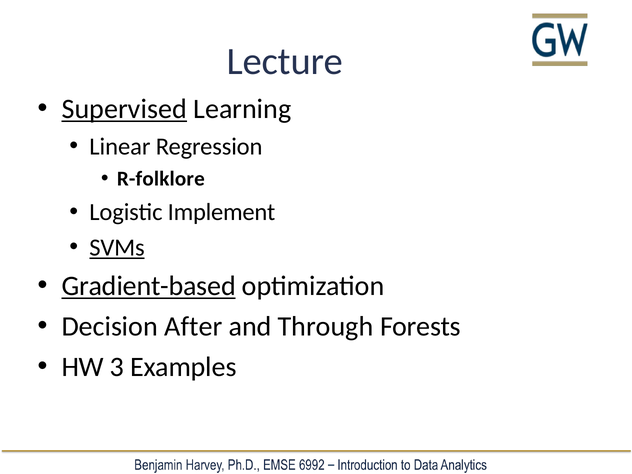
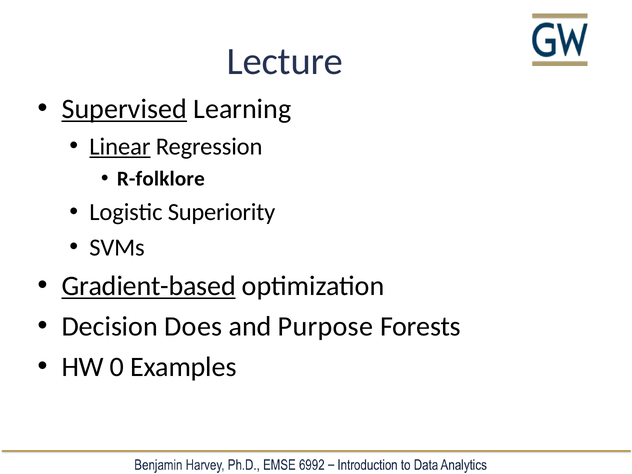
Linear underline: none -> present (120, 147)
Implement: Implement -> Superiority (222, 212)
SVMs underline: present -> none (117, 248)
After: After -> Does (193, 327)
Through: Through -> Purpose (325, 327)
3: 3 -> 0 (117, 367)
